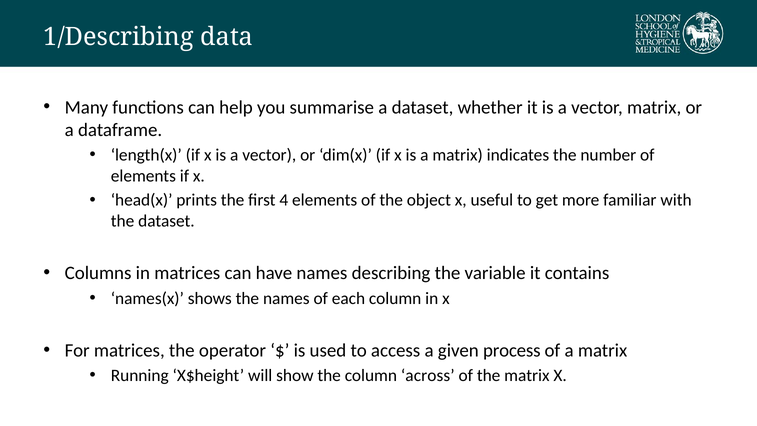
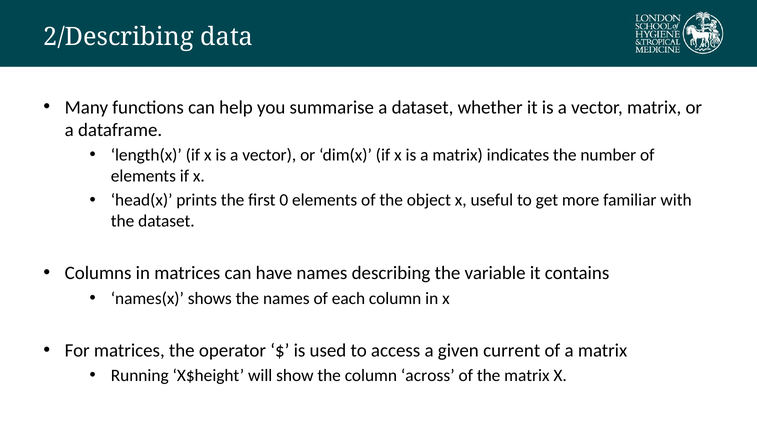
1/Describing: 1/Describing -> 2/Describing (119, 37)
4: 4 -> 0 (284, 200)
process: process -> current (512, 350)
